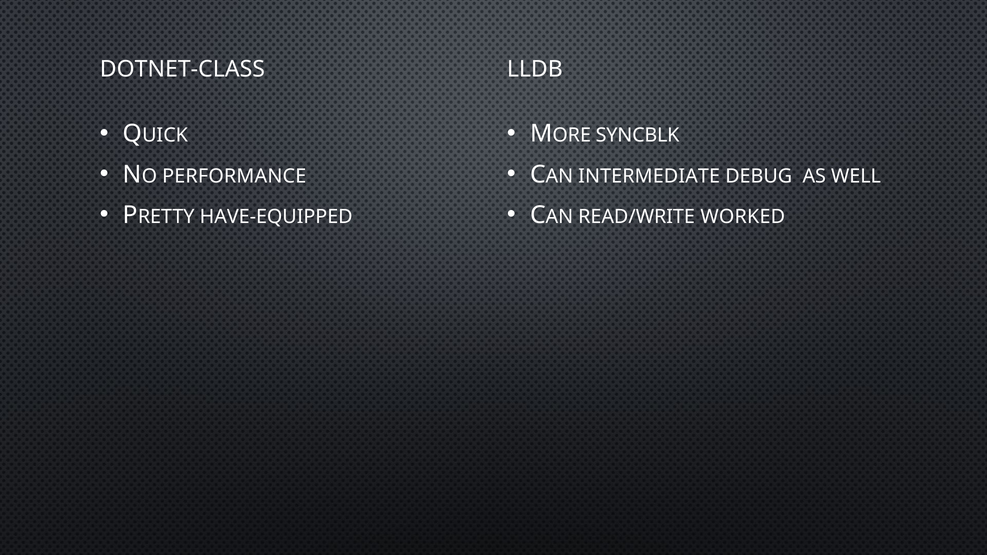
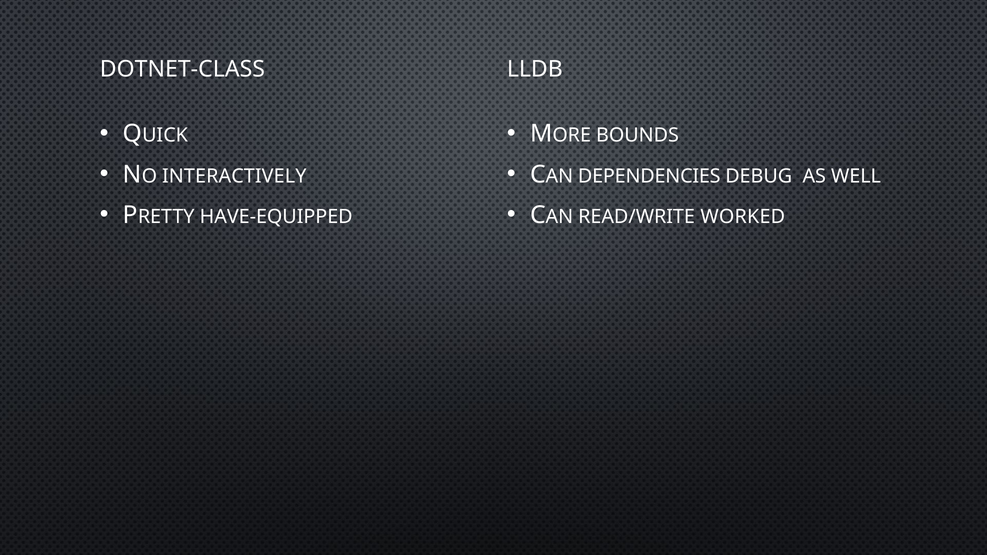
SYNCBLK: SYNCBLK -> BOUNDS (637, 135)
PERFORMANCE: PERFORMANCE -> INTERACTIVELY (234, 176)
INTERMEDIATE: INTERMEDIATE -> DEPENDENCIES (649, 176)
